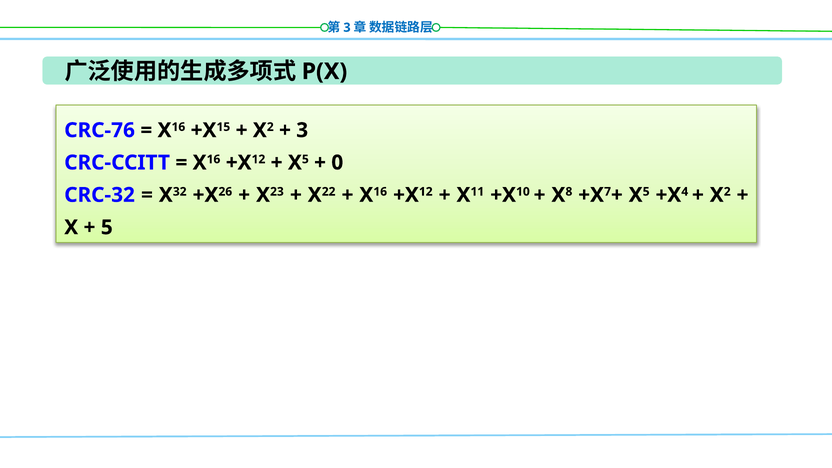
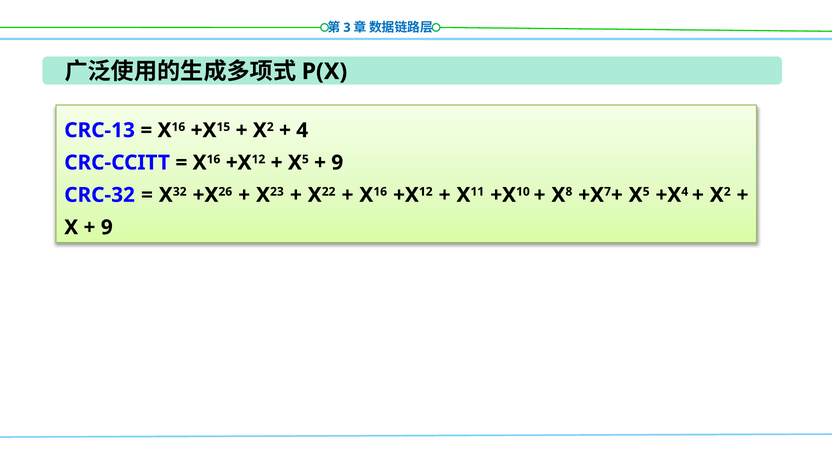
CRC-76: CRC-76 -> CRC-13 (100, 130)
3: 3 -> 4 (302, 130)
0: 0 -> 9 (337, 163)
5: 5 -> 9 (107, 227)
